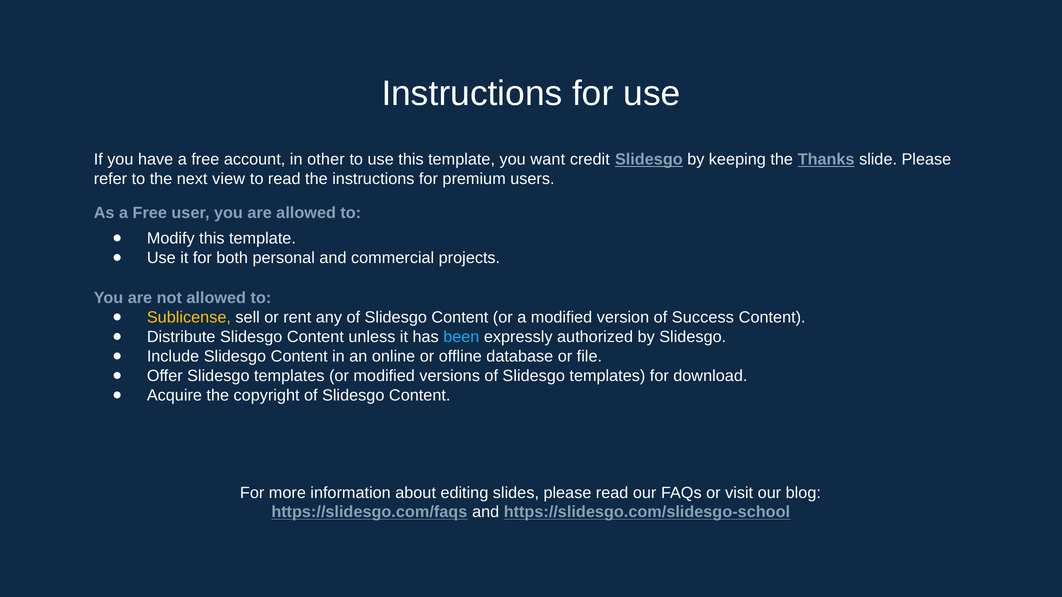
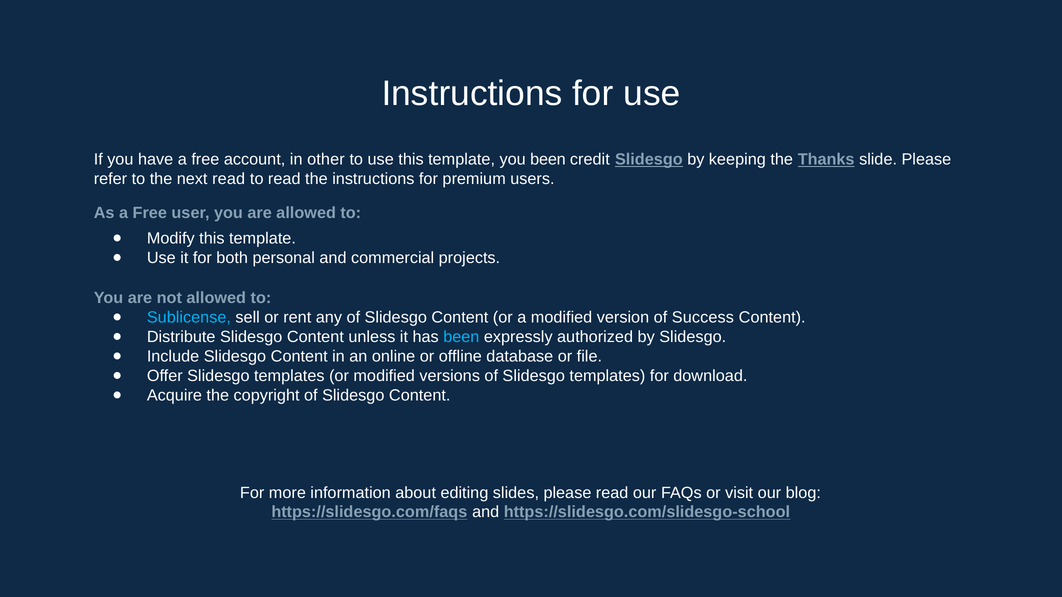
you want: want -> been (548, 159)
next view: view -> read (229, 179)
Sublicense colour: yellow -> light blue (189, 318)
